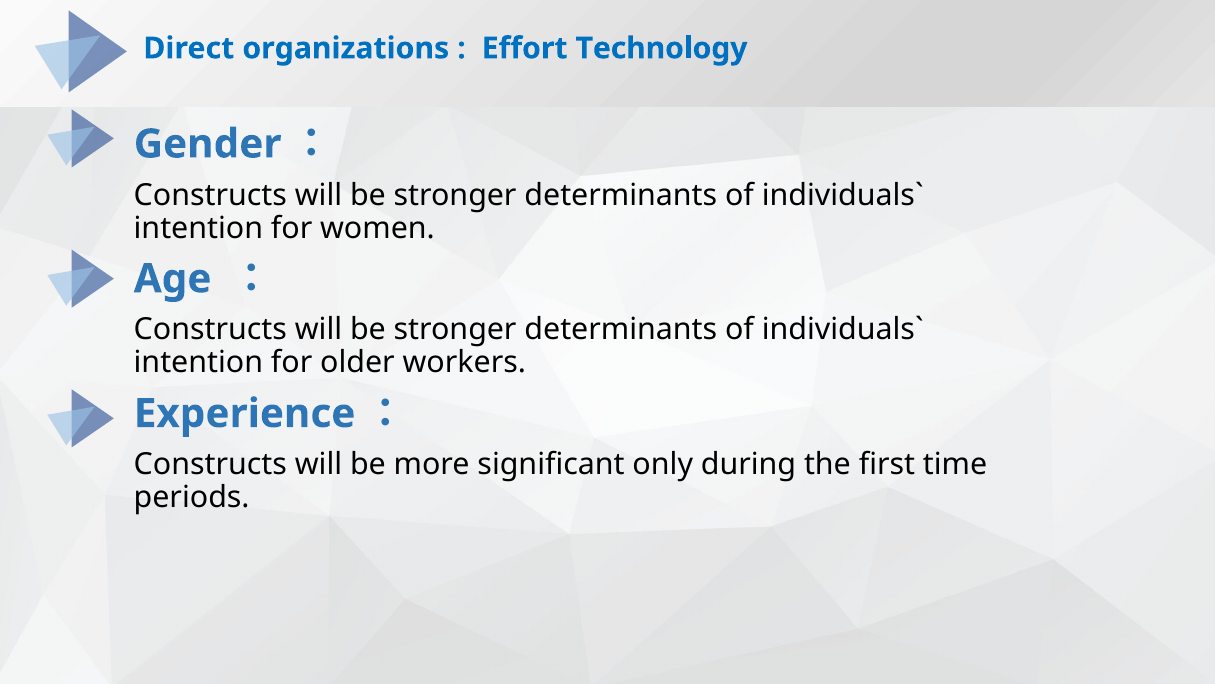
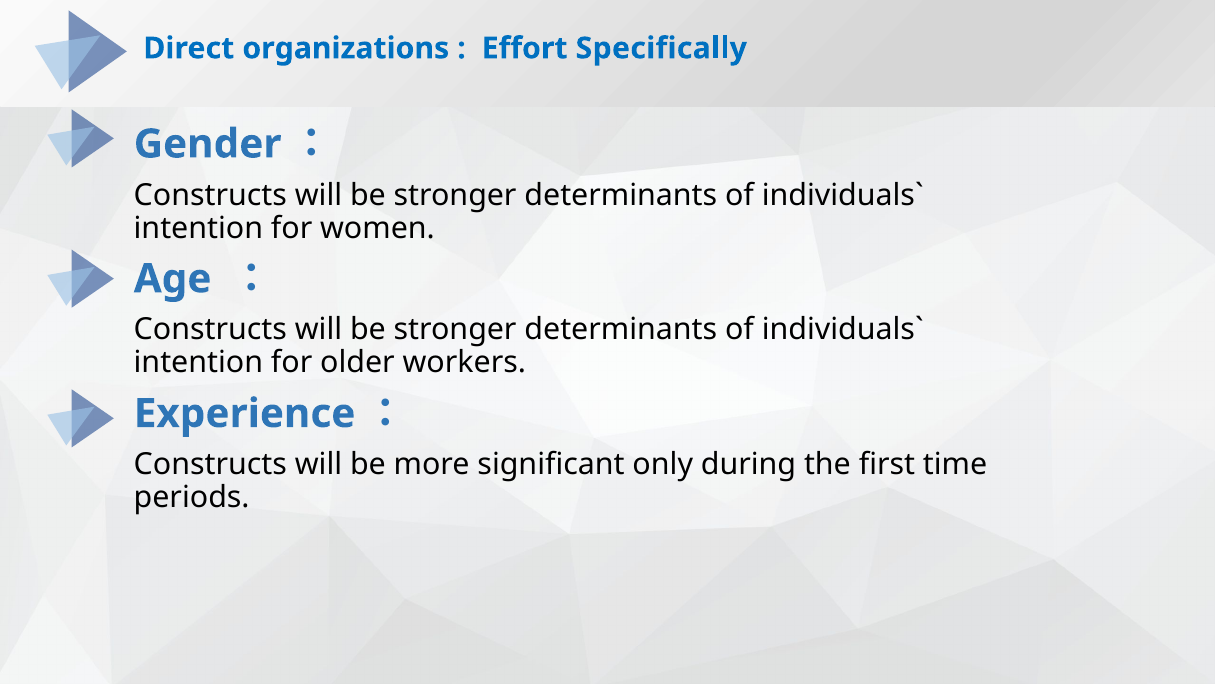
Technology: Technology -> Specifically (661, 48)
